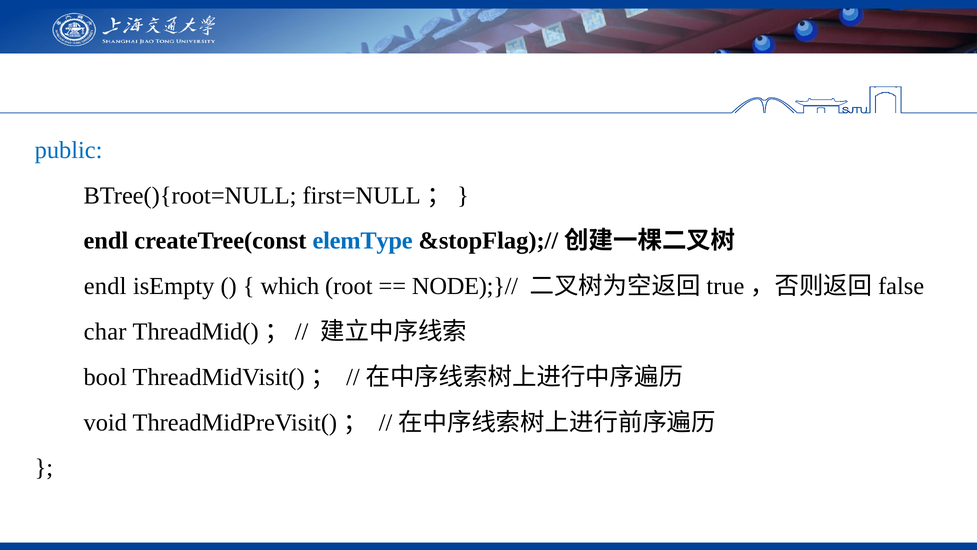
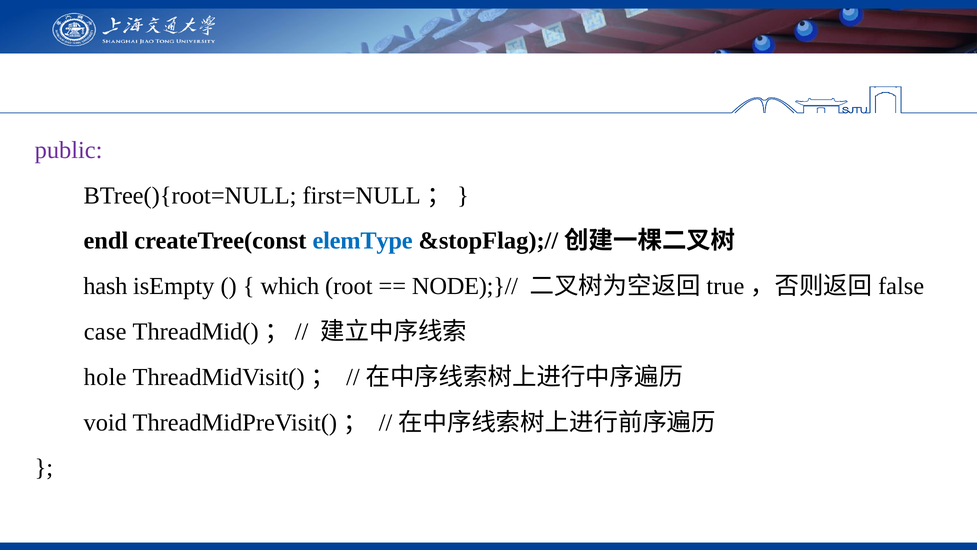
public colour: blue -> purple (69, 150)
endl: endl -> hash (105, 286)
char: char -> case (105, 331)
bool: bool -> hole (105, 377)
